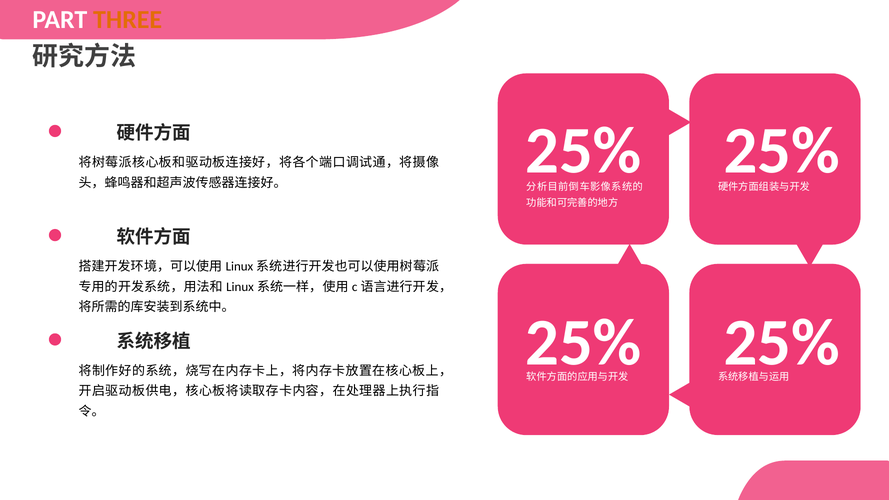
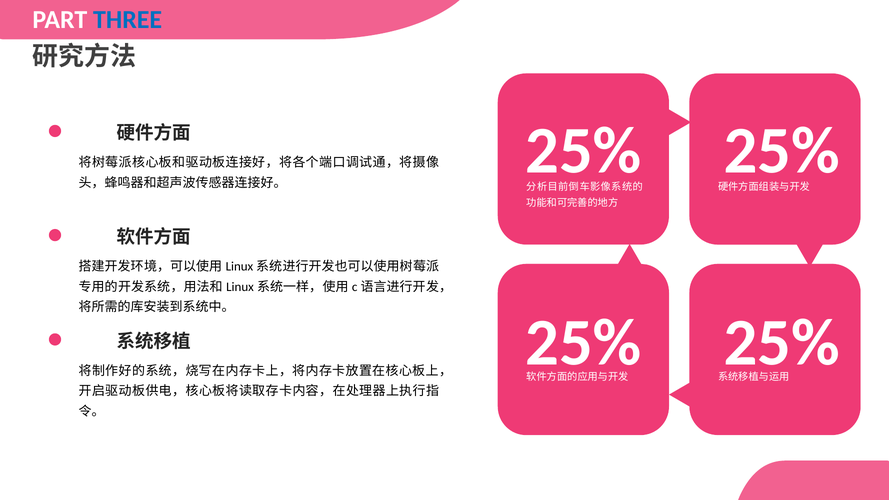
THREE colour: orange -> blue (128, 20)
